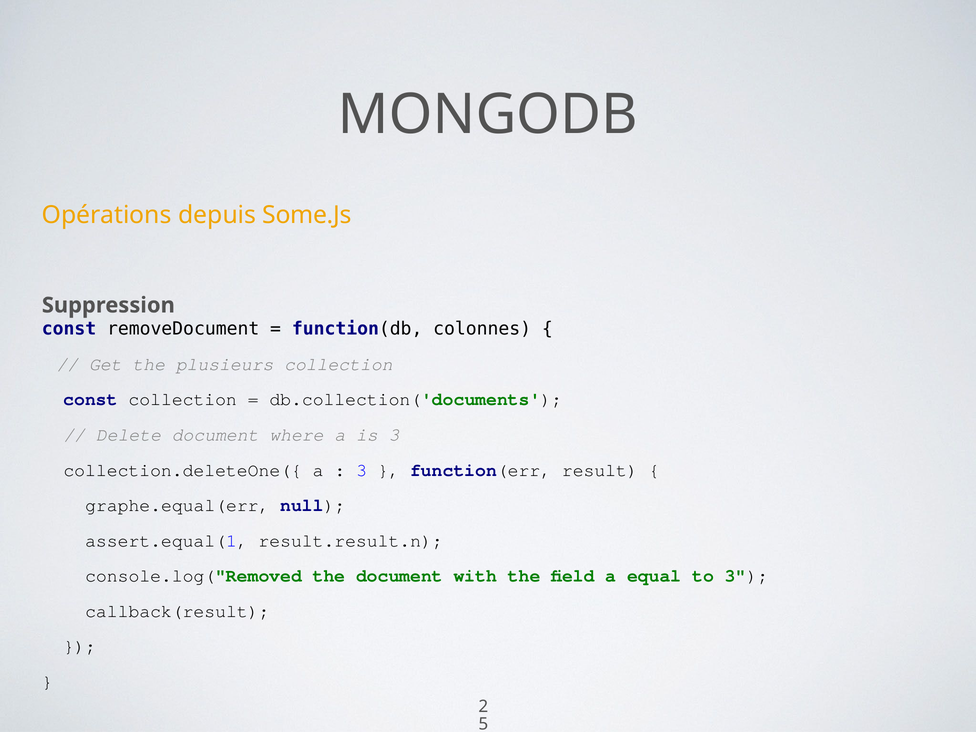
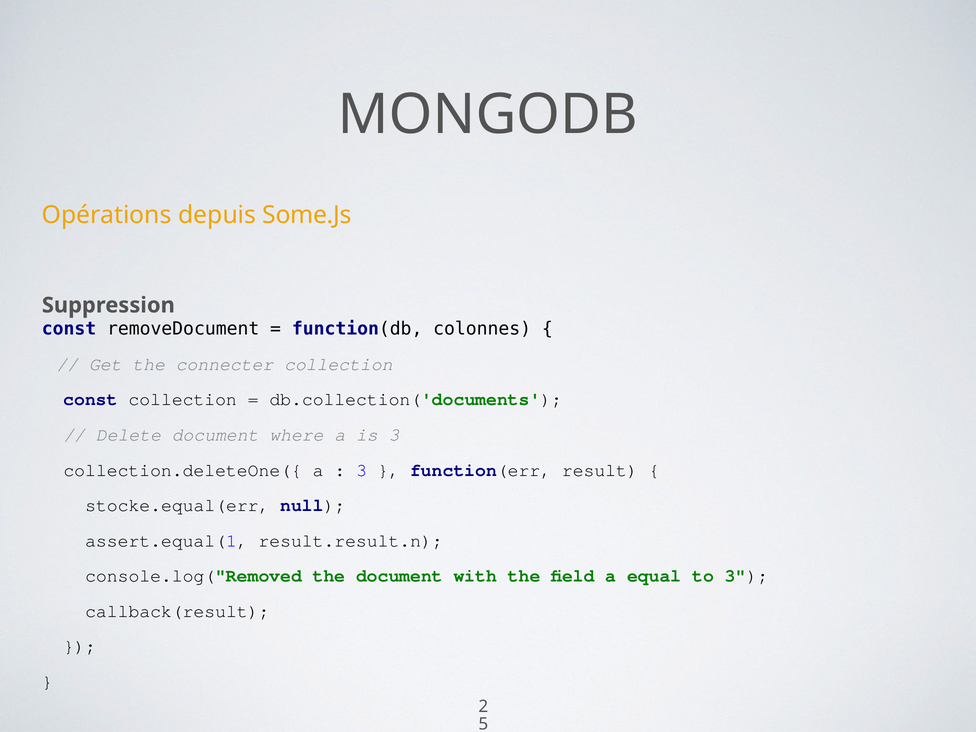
plusieurs: plusieurs -> connecter (225, 364)
graphe.equal(err: graphe.equal(err -> stocke.equal(err (177, 505)
